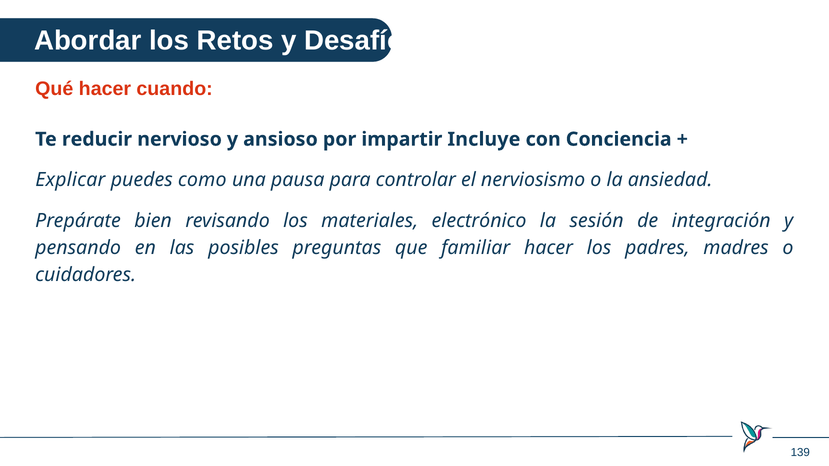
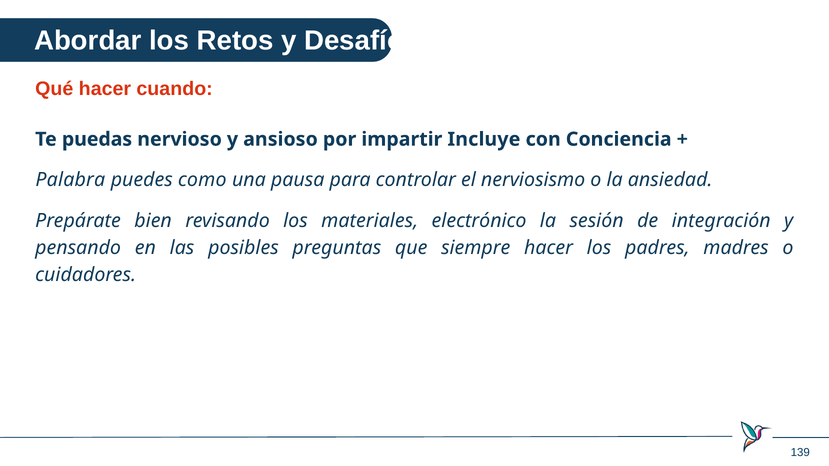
reducir: reducir -> puedas (97, 139)
Explicar: Explicar -> Palabra (70, 180)
familiar: familiar -> siempre (476, 248)
